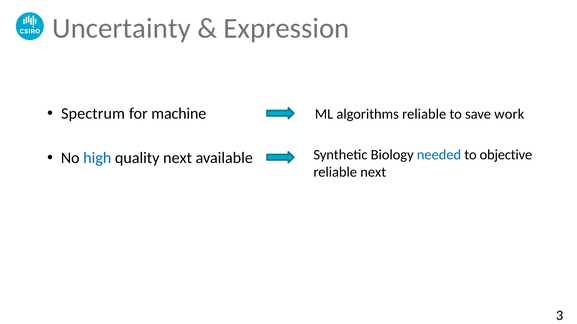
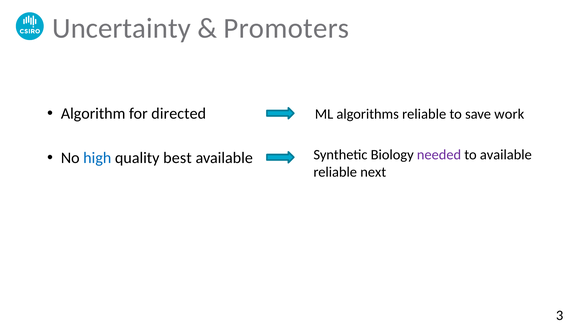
Expression: Expression -> Promoters (286, 28)
Spectrum: Spectrum -> Algorithm (93, 114)
machine: machine -> directed (179, 114)
needed colour: blue -> purple (439, 155)
to objective: objective -> available (506, 155)
quality next: next -> best (177, 158)
